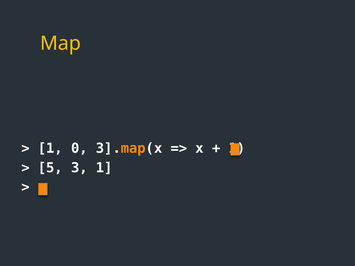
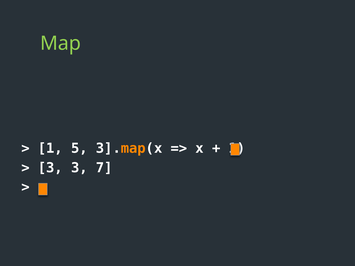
Map colour: yellow -> light green (61, 43)
0: 0 -> 5 (79, 149)
5: 5 -> 3 (50, 168)
3 1: 1 -> 7 (104, 168)
